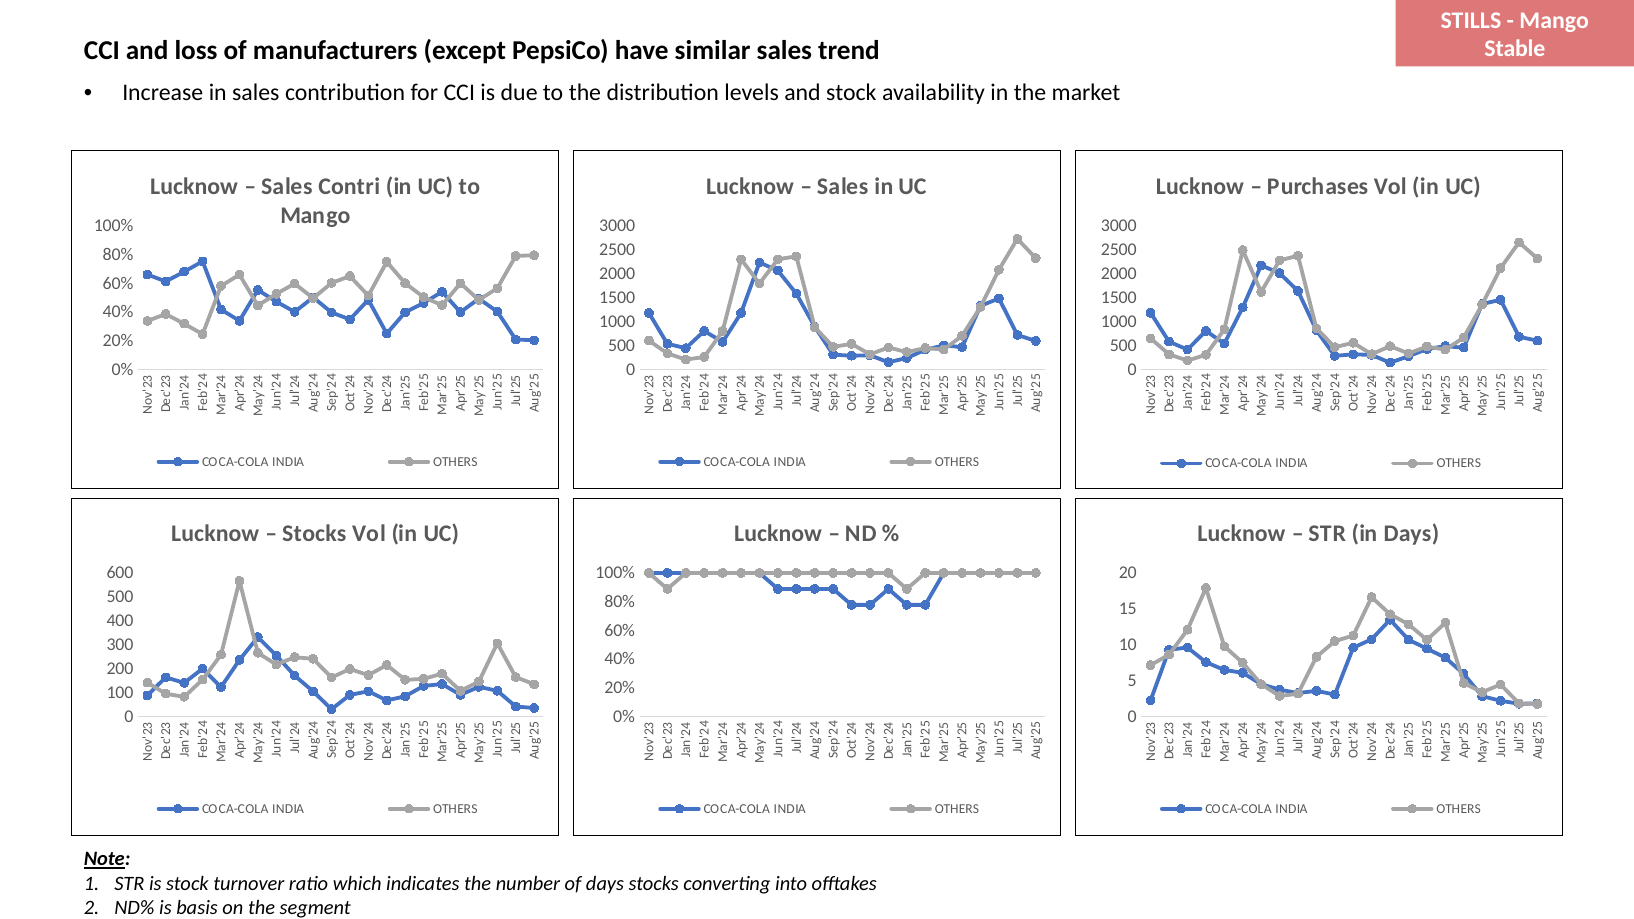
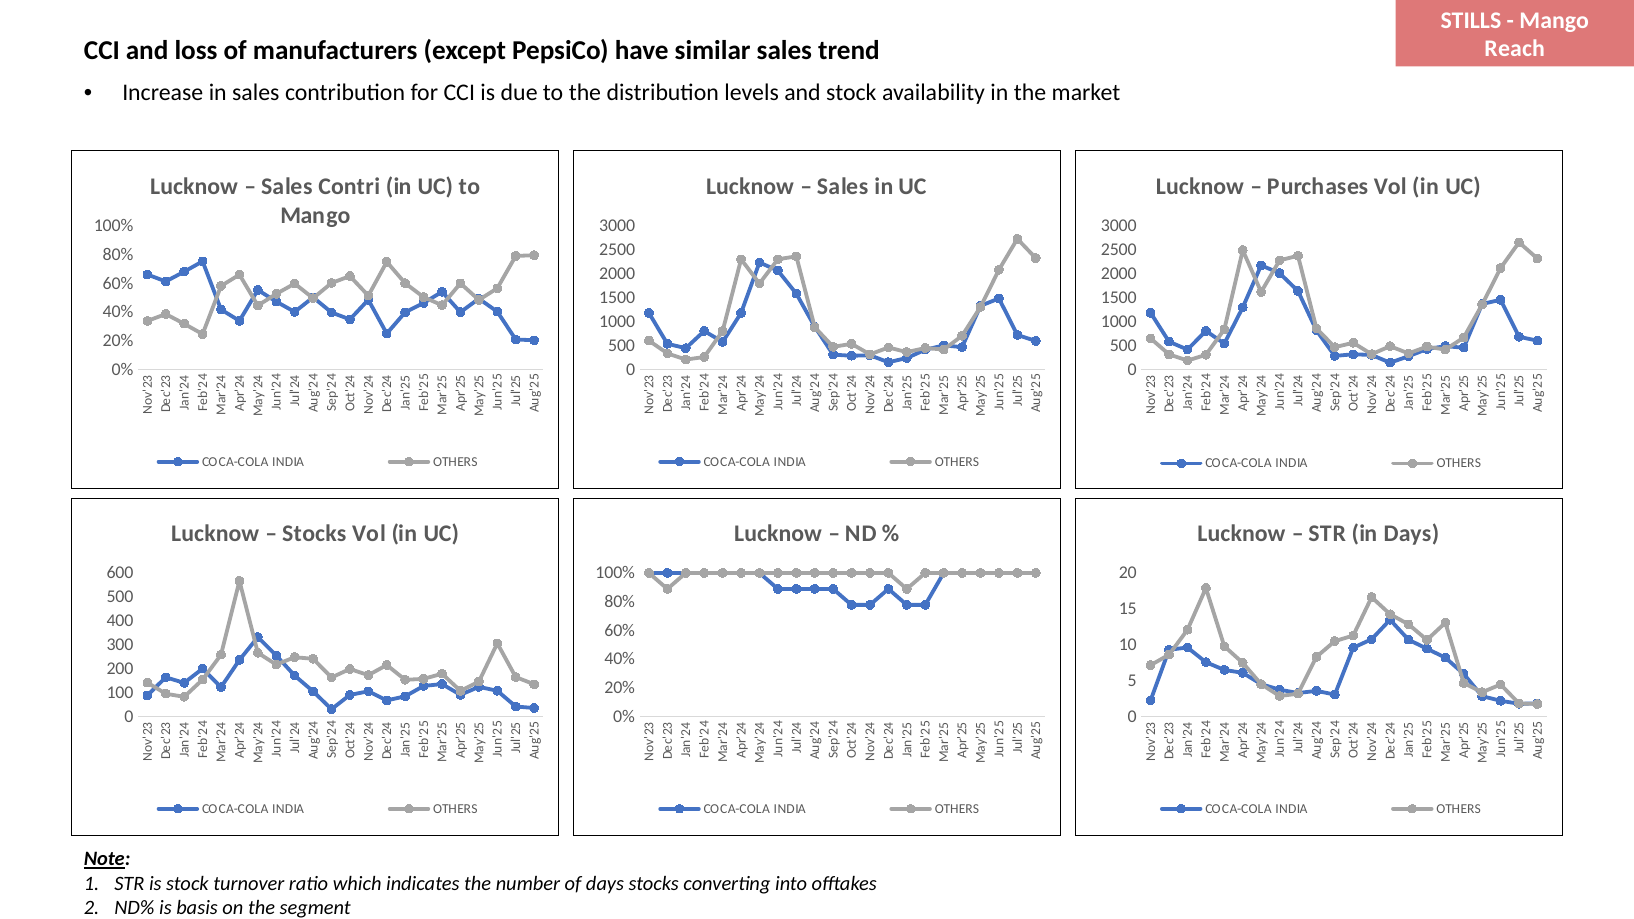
Stable: Stable -> Reach (1515, 49)
